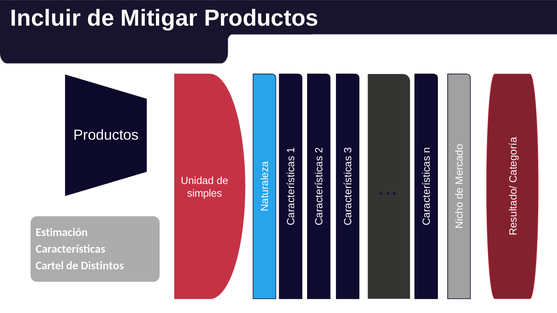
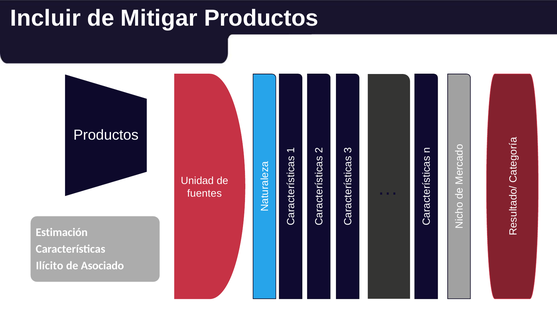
simples: simples -> fuentes (204, 194)
Cartel: Cartel -> Ilícito (50, 266)
Distintos: Distintos -> Asociado (102, 266)
